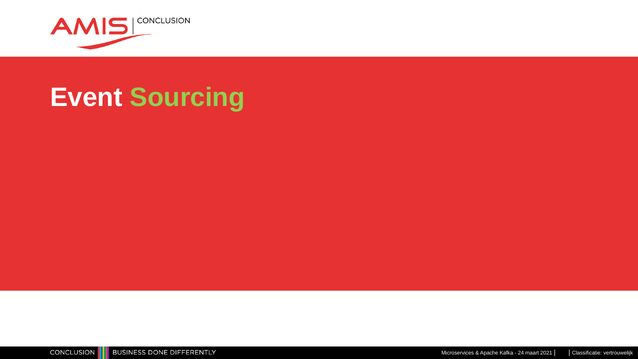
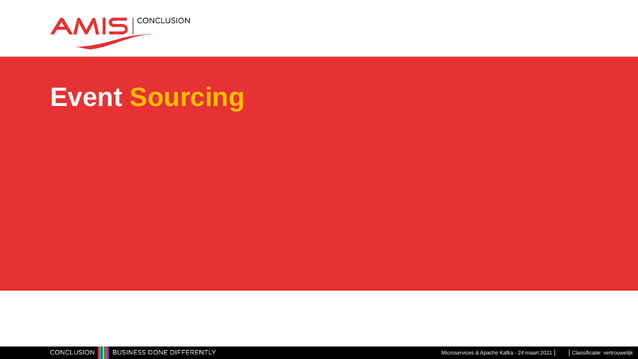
Sourcing colour: light green -> yellow (187, 97)
